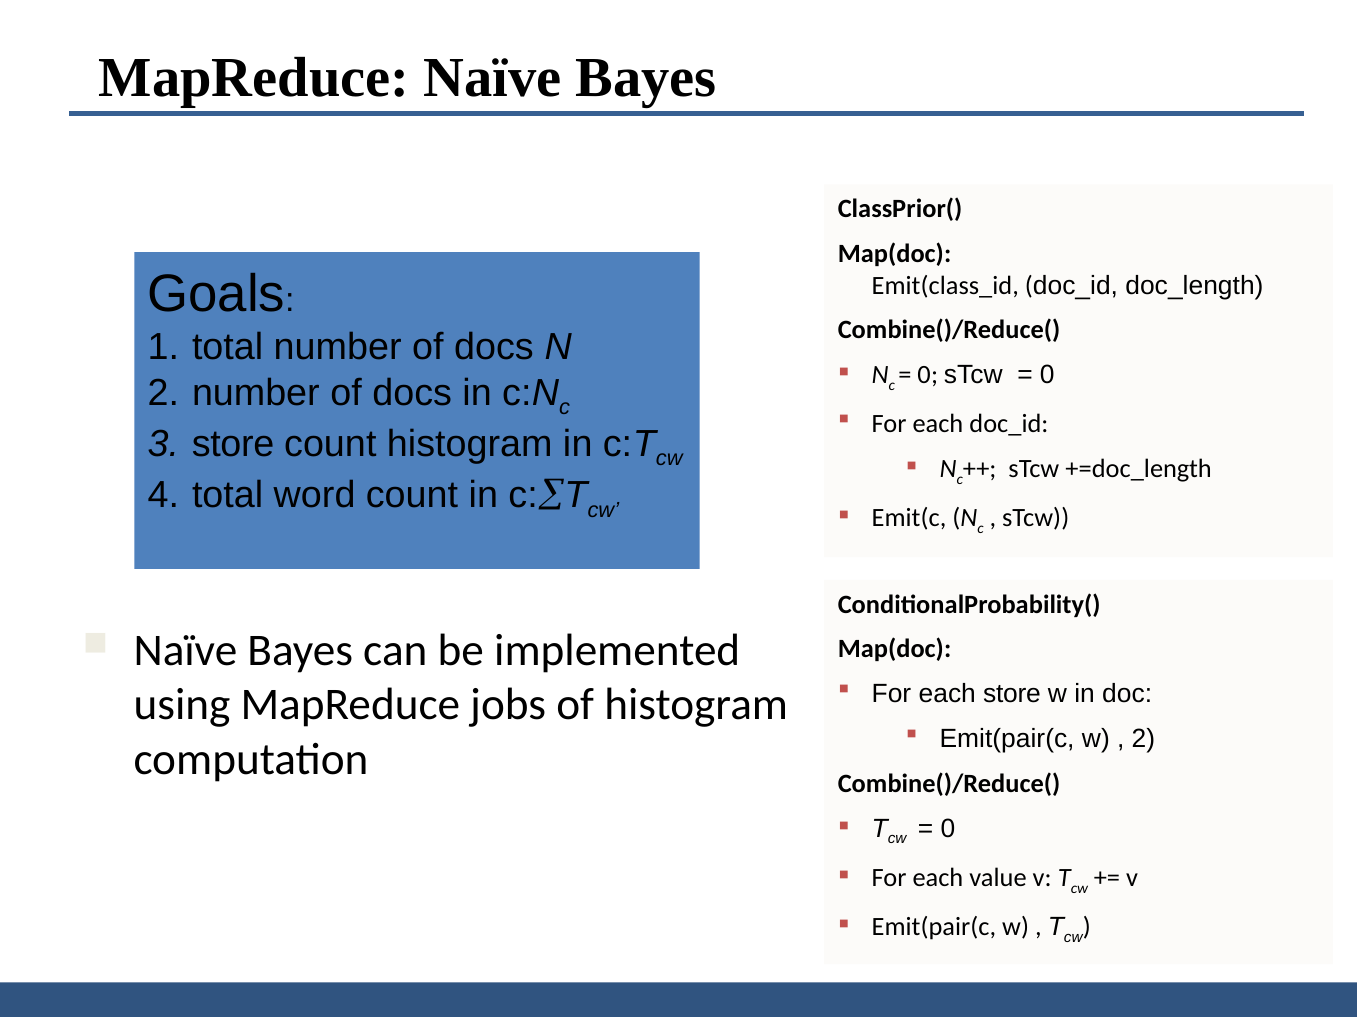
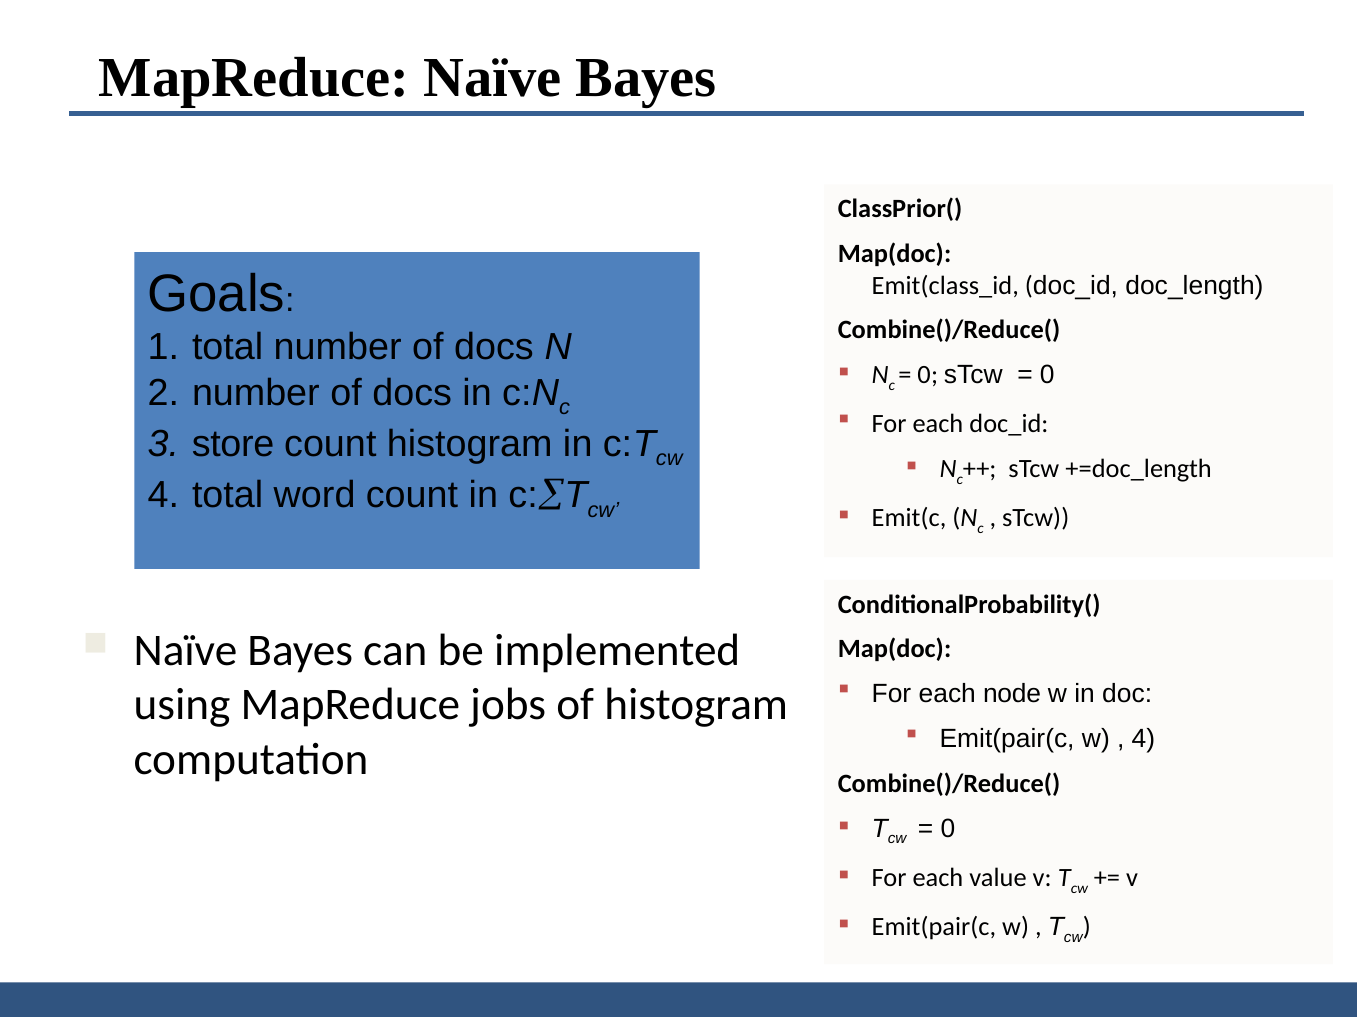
each store: store -> node (1012, 695)
2: 2 -> 4 (1143, 740)
